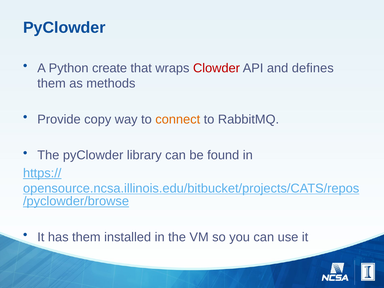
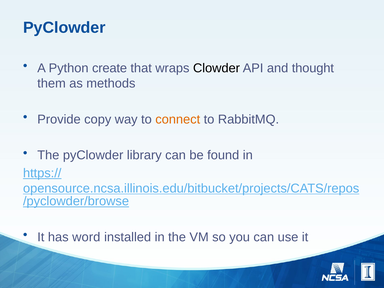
Clowder colour: red -> black (216, 68)
defines: defines -> thought (313, 68)
has them: them -> word (86, 237)
